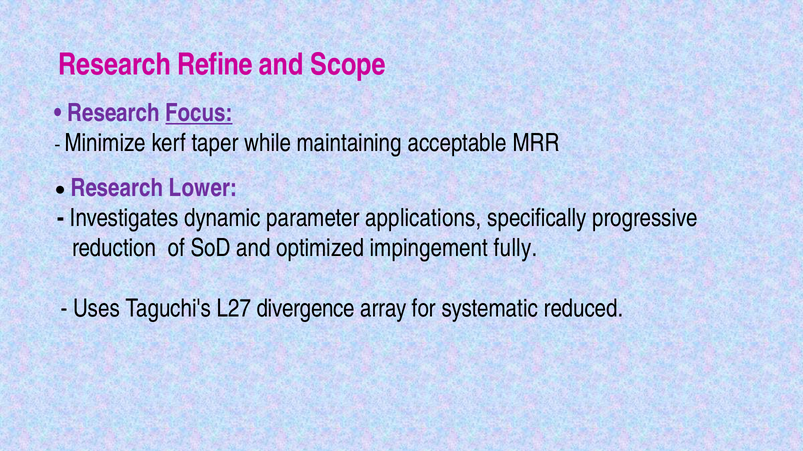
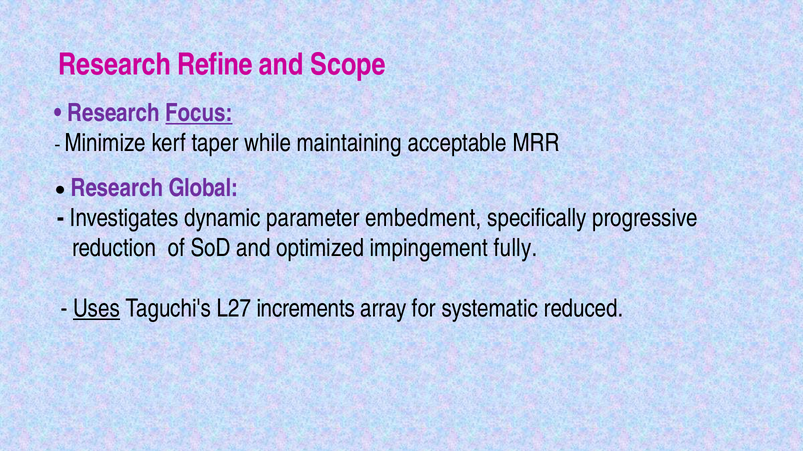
Lower: Lower -> Global (203, 188)
applications: applications -> embedment (423, 218)
Uses underline: none -> present (97, 309)
divergence: divergence -> increments (306, 309)
